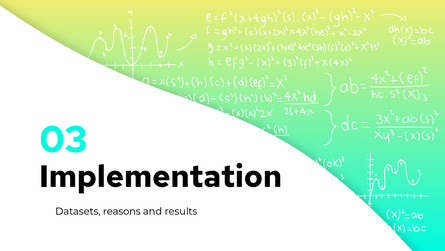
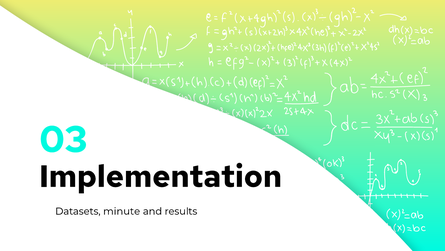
reasons: reasons -> minute (122, 211)
